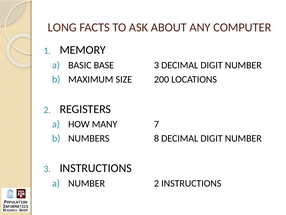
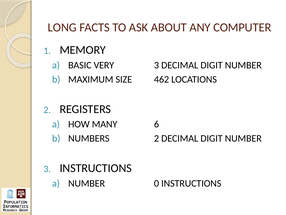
BASE: BASE -> VERY (104, 65)
200: 200 -> 462 (162, 79)
7: 7 -> 6 (157, 124)
NUMBERS 8: 8 -> 2 (157, 138)
NUMBER 2: 2 -> 0 (157, 183)
